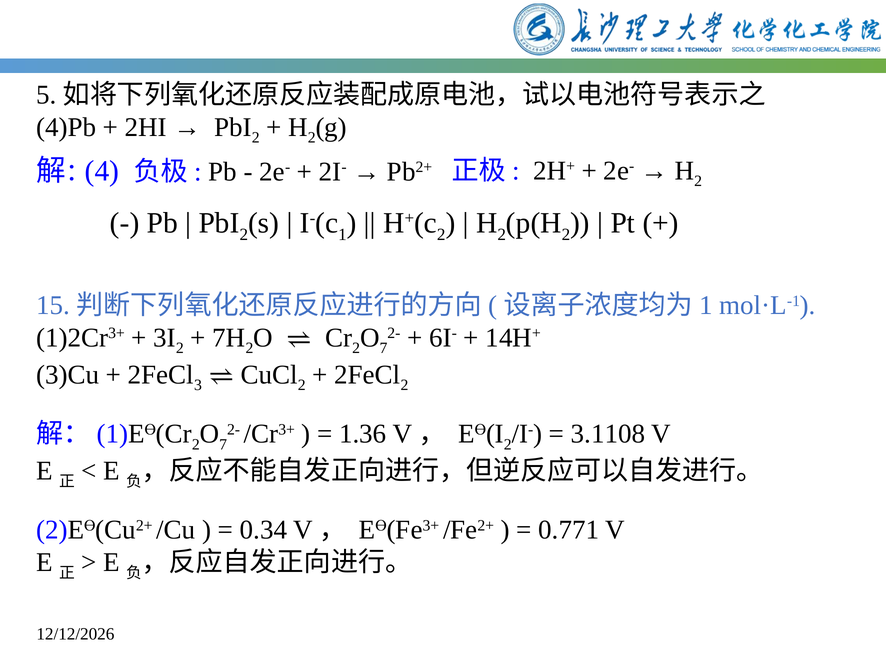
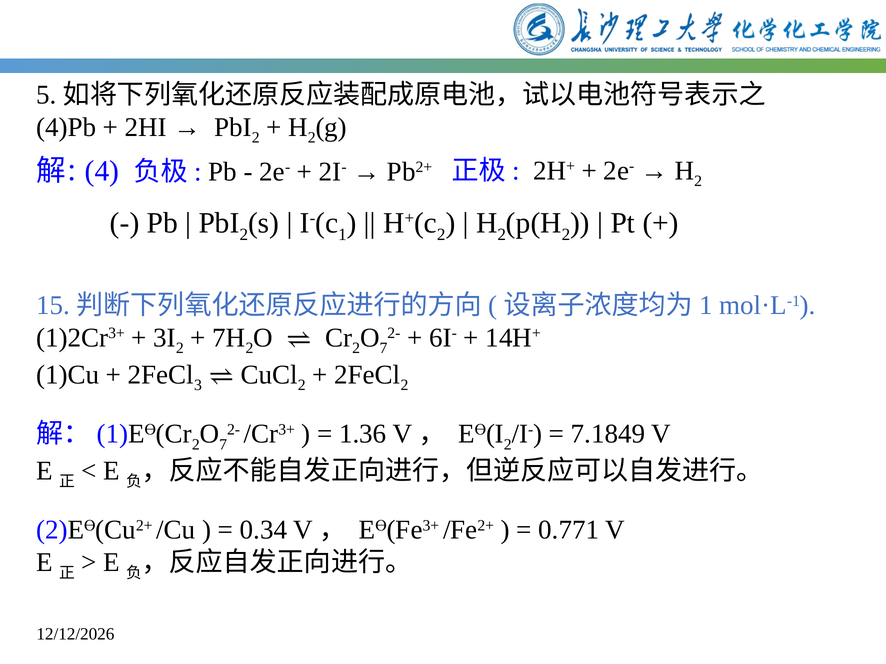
3)Cu: 3)Cu -> 1)Cu (68, 375)
3.1108: 3.1108 -> 7.1849 (608, 434)
